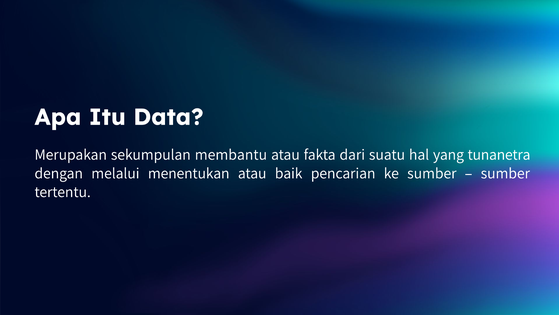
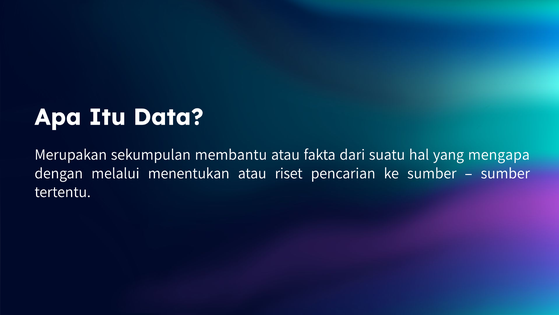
tunanetra: tunanetra -> mengapa (499, 154)
baik: baik -> riset (289, 173)
